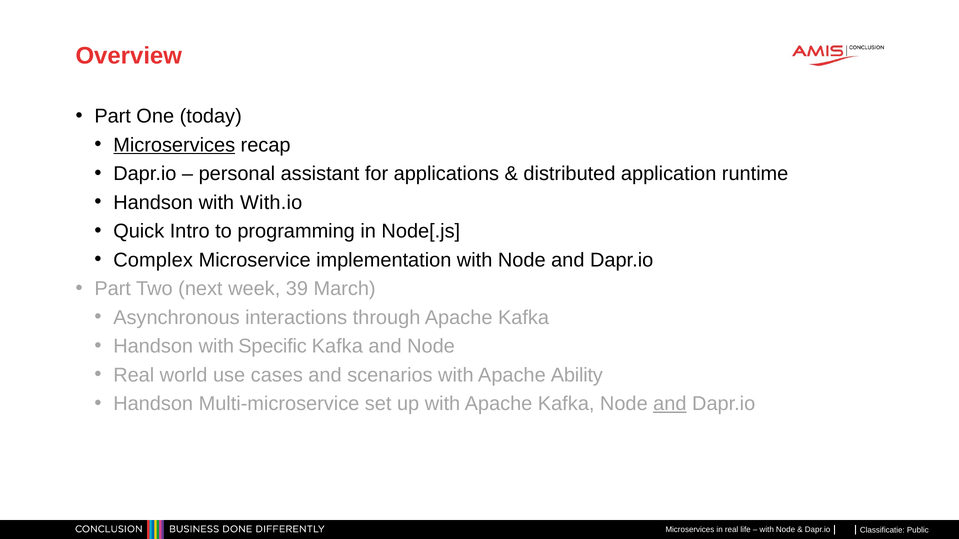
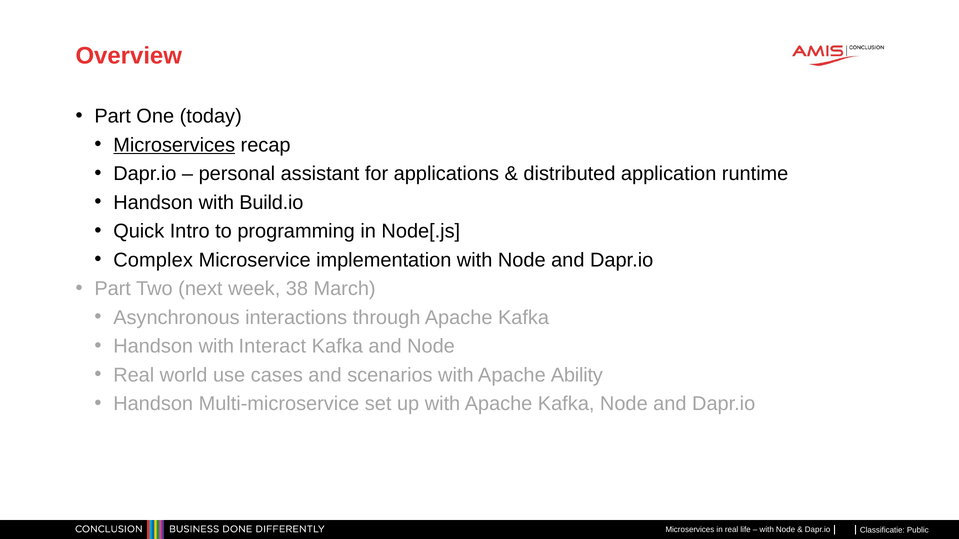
With.io: With.io -> Build.io (271, 203)
39: 39 -> 38 (297, 289)
Specific: Specific -> Interact (272, 347)
and underline: present -> none (670, 404)
